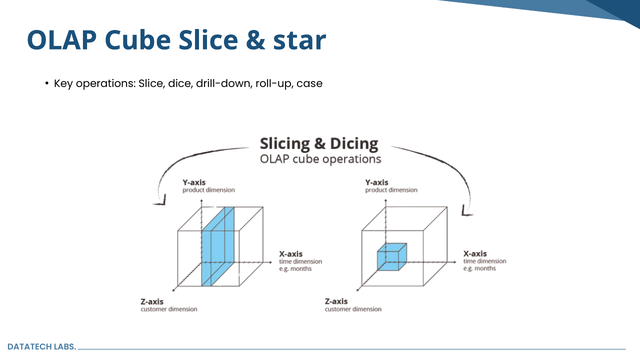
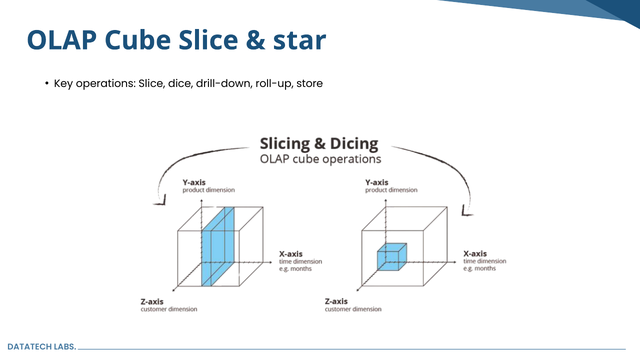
case: case -> store (310, 84)
